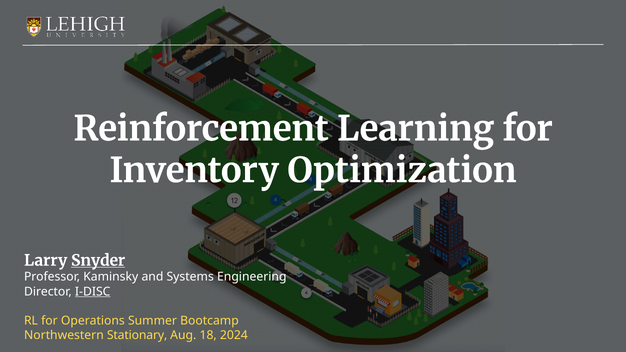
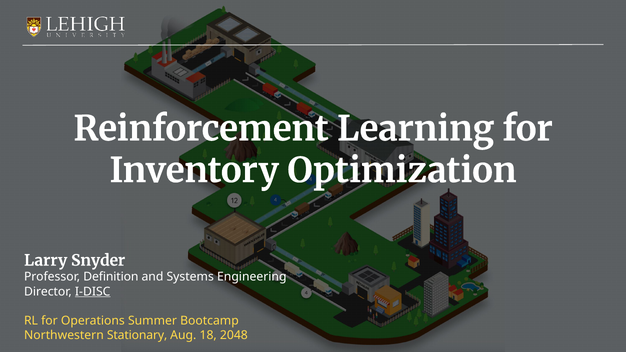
Snyder underline: present -> none (98, 261)
Kaminsky: Kaminsky -> Definition (111, 277)
2024: 2024 -> 2048 (234, 336)
